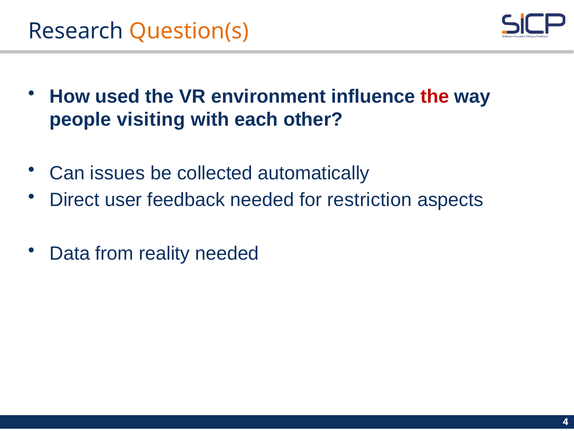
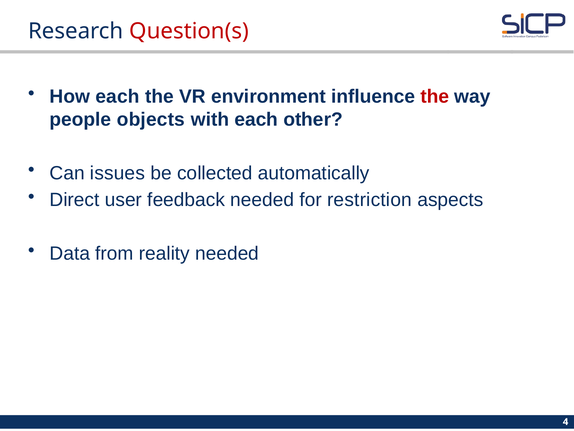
Question(s colour: orange -> red (189, 31)
How used: used -> each (117, 96)
visiting: visiting -> objects (151, 119)
